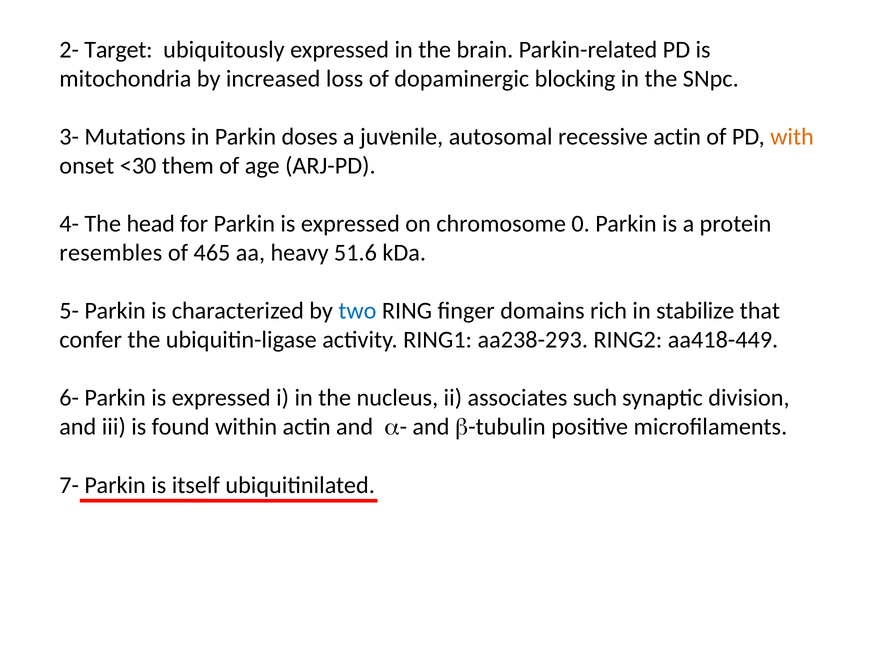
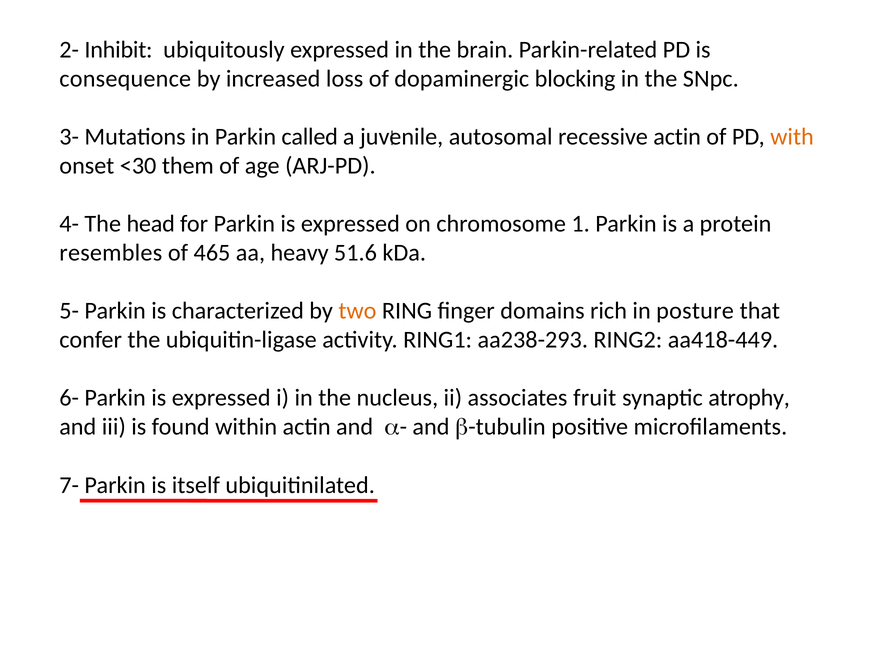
Target: Target -> Inhibit (119, 50)
mitochondria: mitochondria -> consequence (125, 79)
doses: doses -> called (310, 137)
0: 0 -> 1 (581, 224)
two colour: blue -> orange (357, 311)
stabilize: stabilize -> posture (695, 311)
such: such -> fruit (595, 398)
division: division -> atrophy (749, 398)
